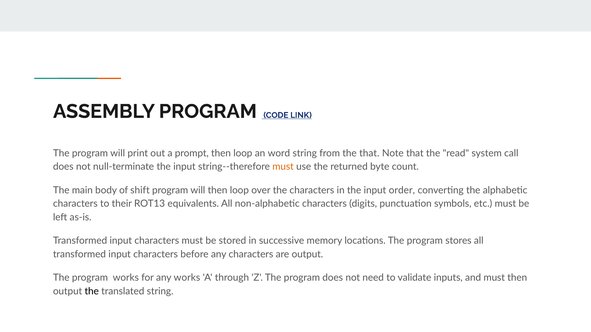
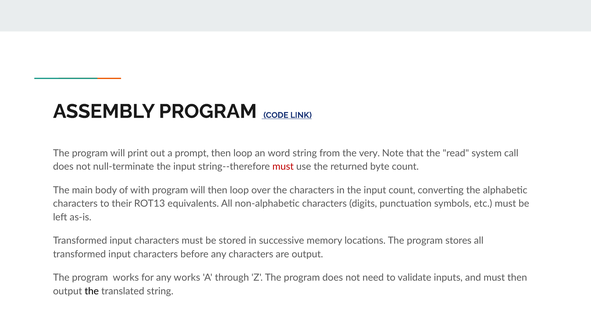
the that: that -> very (369, 153)
must colour: orange -> red (283, 167)
shift: shift -> with (140, 190)
input order: order -> count (402, 190)
